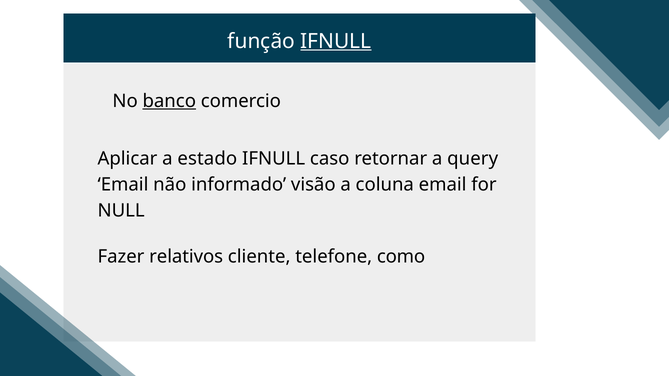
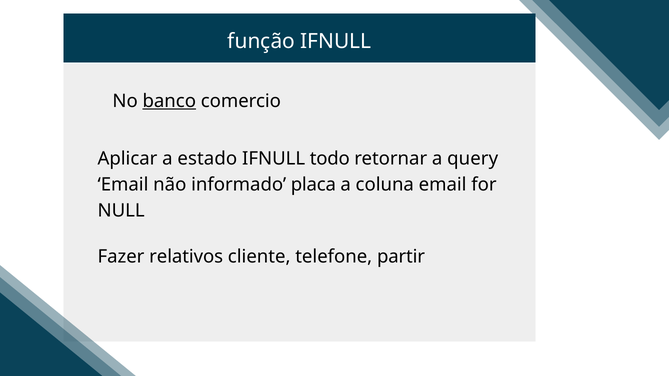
IFNULL underline: present -> none (336, 41)
caso: caso -> todo (330, 159)
visão: visão -> placa (313, 185)
como: como -> partir (401, 257)
